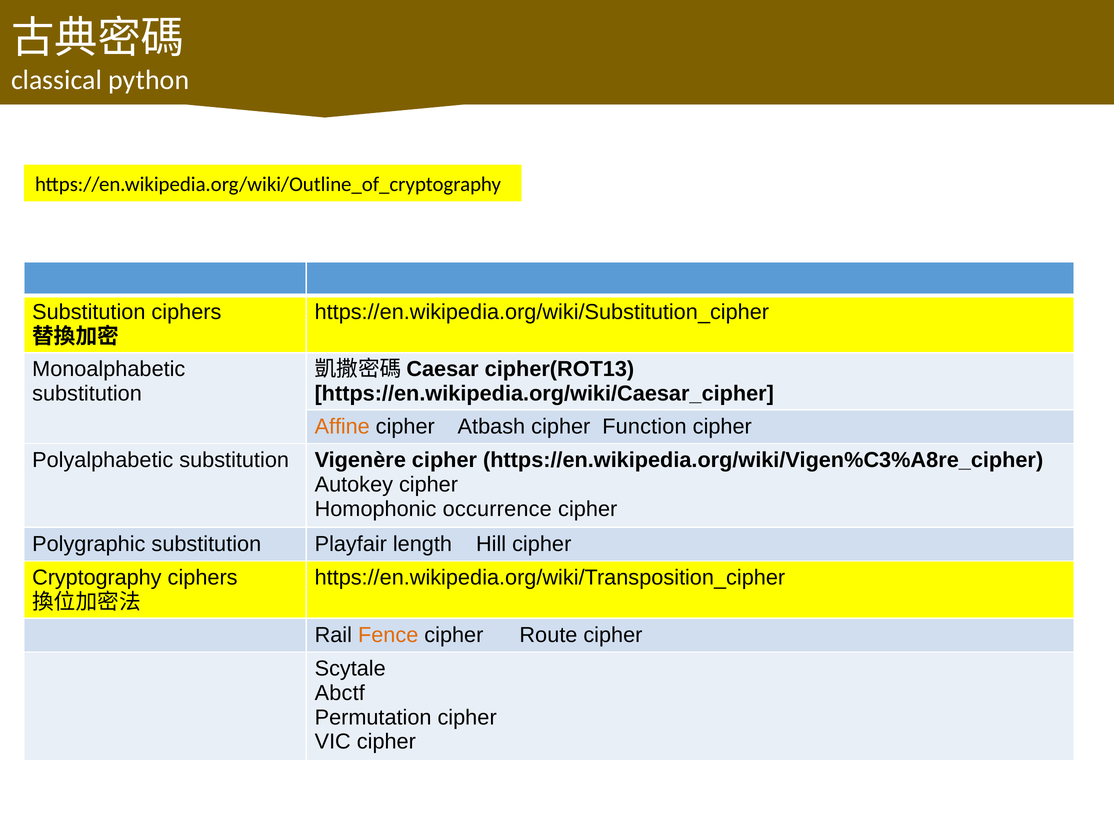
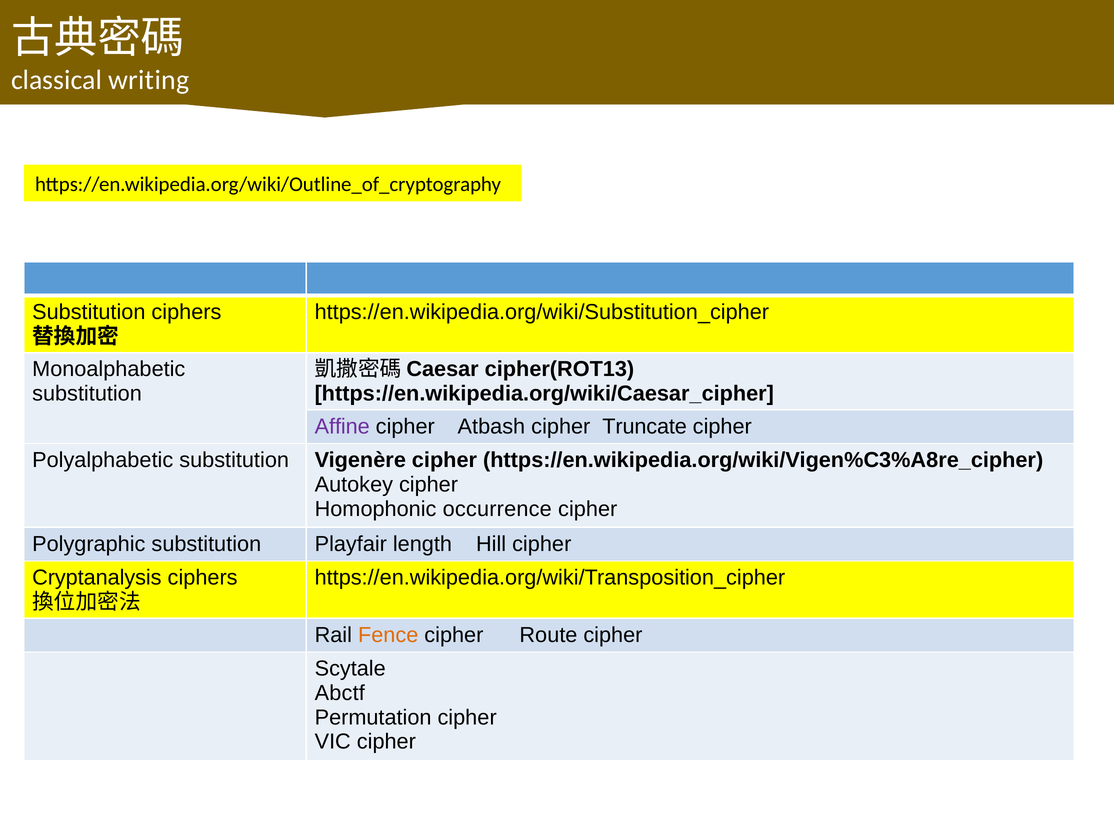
python: python -> writing (149, 80)
Affine colour: orange -> purple (342, 426)
Function: Function -> Truncate (645, 426)
Cryptography: Cryptography -> Cryptanalysis (97, 577)
